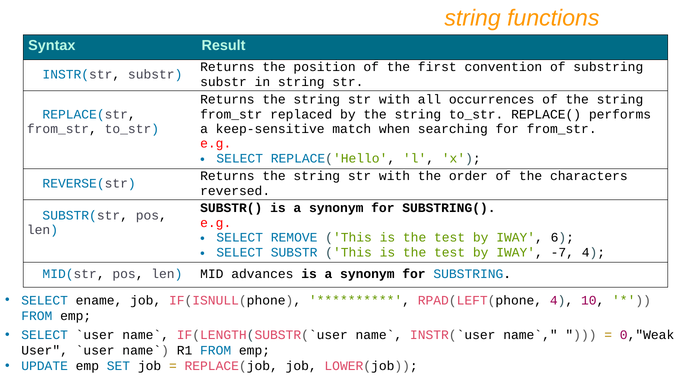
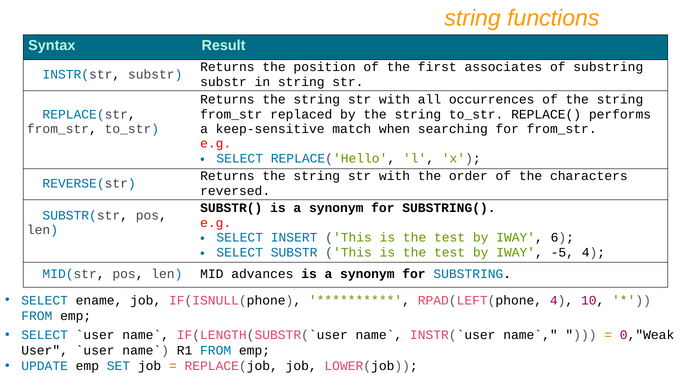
convention: convention -> associates (503, 67)
REMOVE: REMOVE -> INSERT (294, 237)
-7: -7 -> -5 (562, 252)
